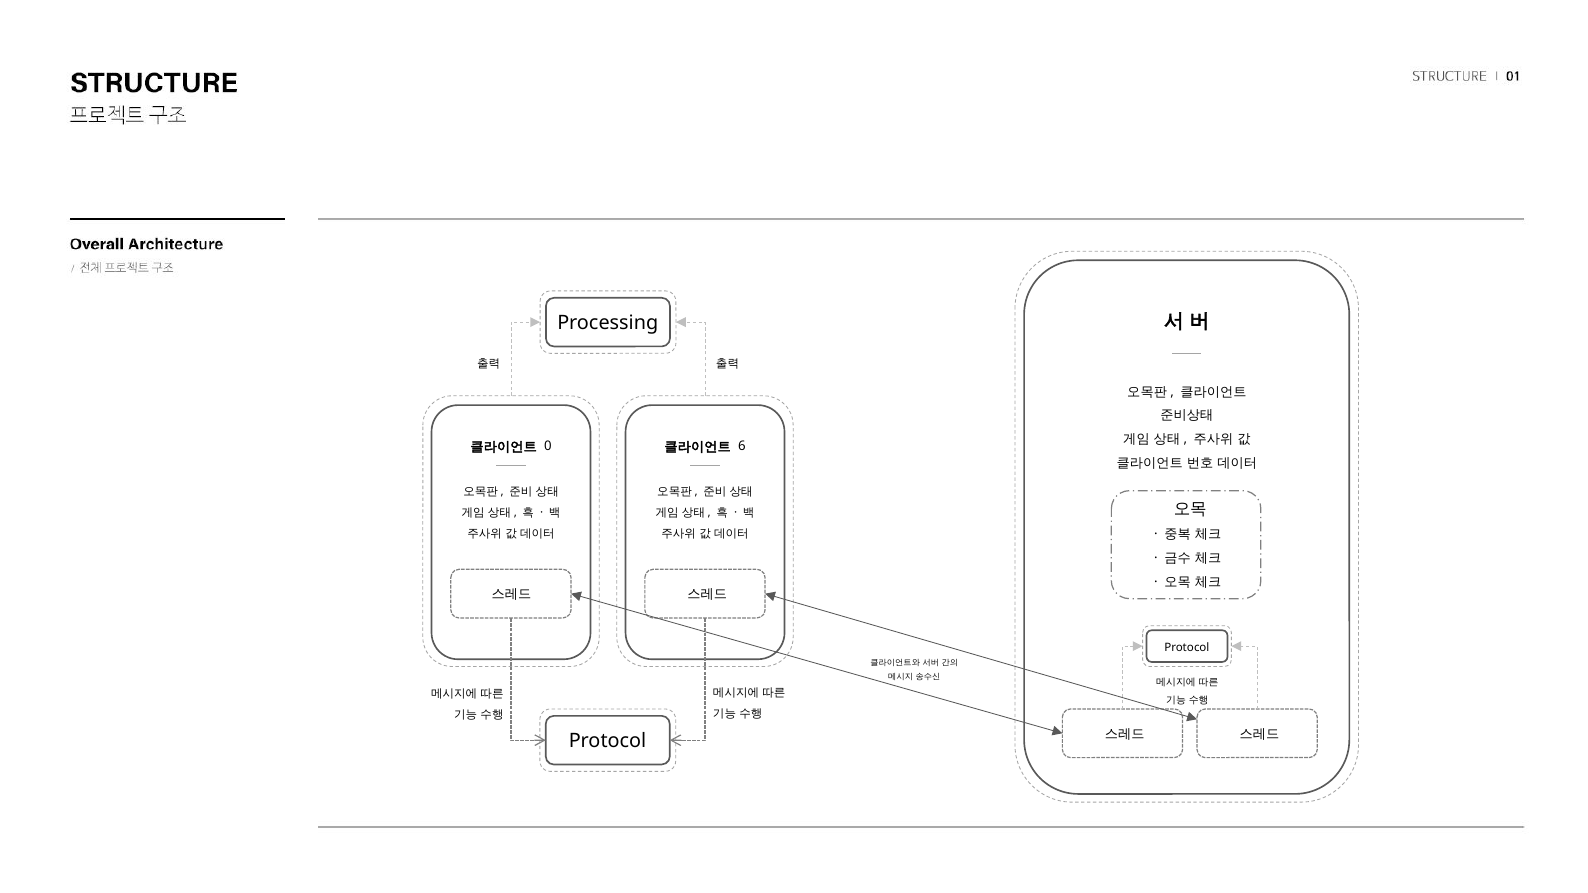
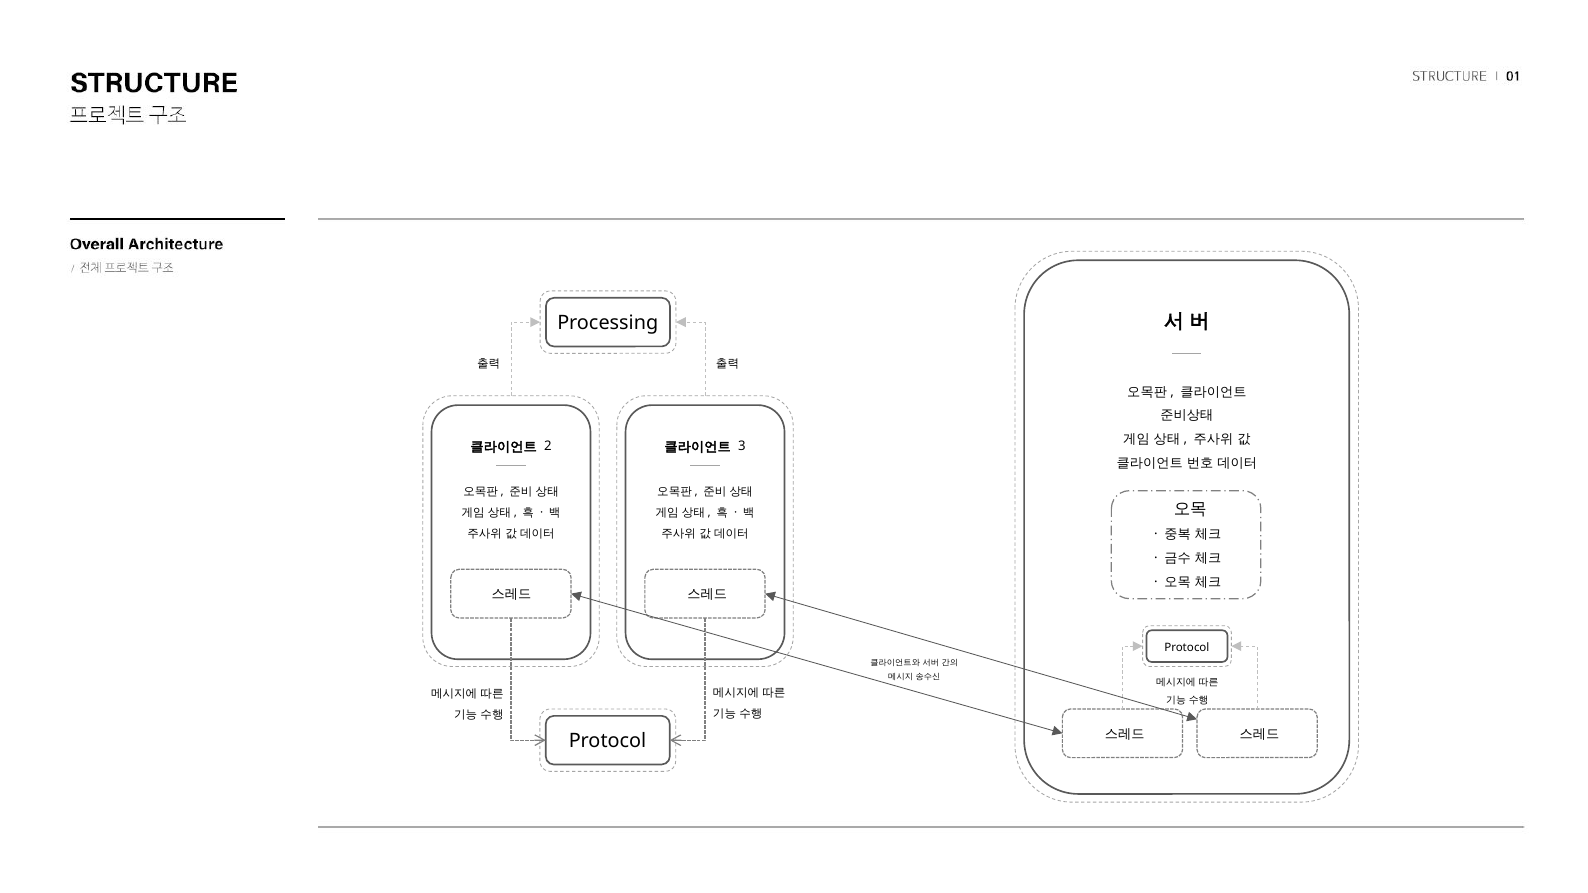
0: 0 -> 2 (548, 447)
6: 6 -> 3 (742, 447)
